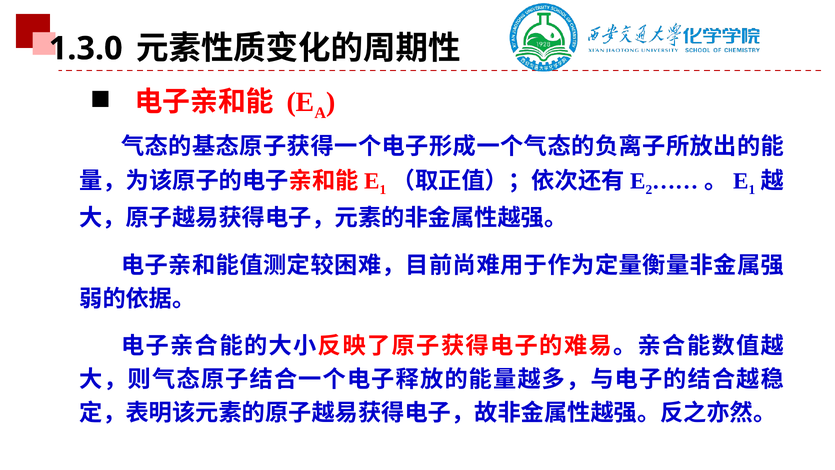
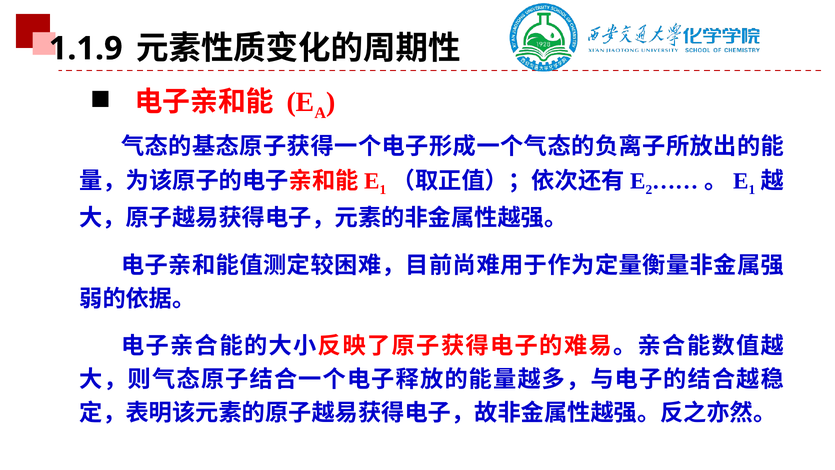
1.3.0: 1.3.0 -> 1.1.9 (86, 49)
